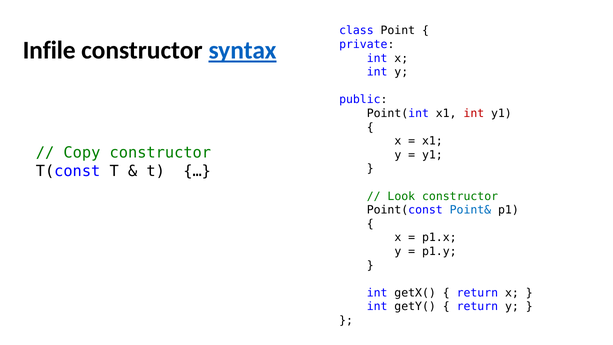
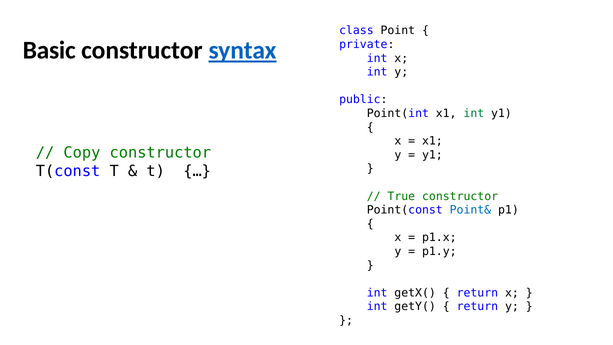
Infile: Infile -> Basic (49, 50)
int colour: red -> green (474, 113)
Look: Look -> True (401, 196)
